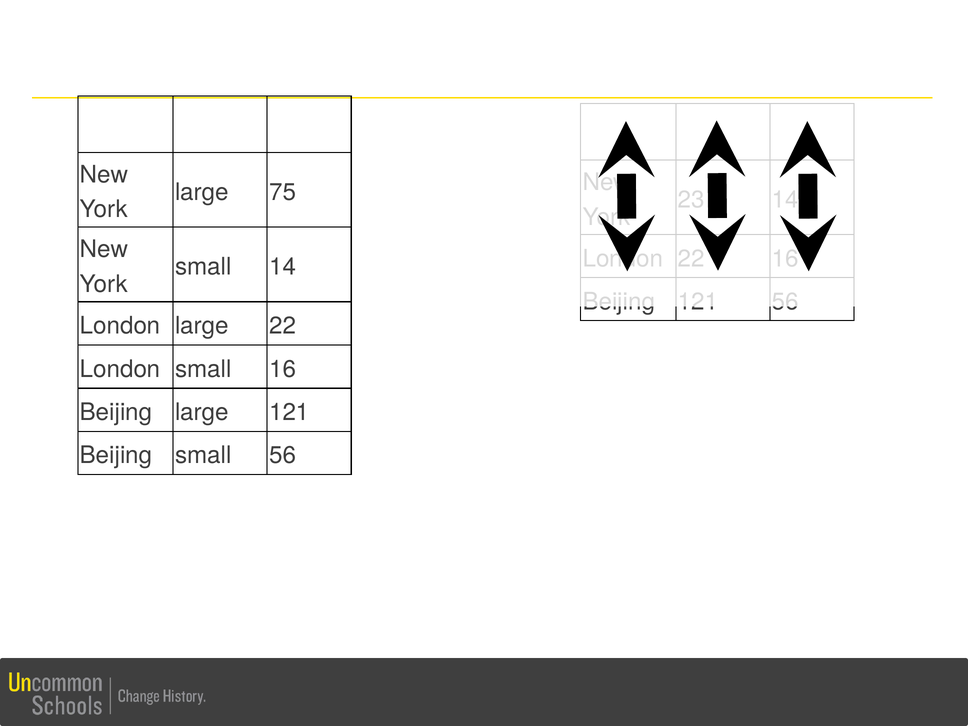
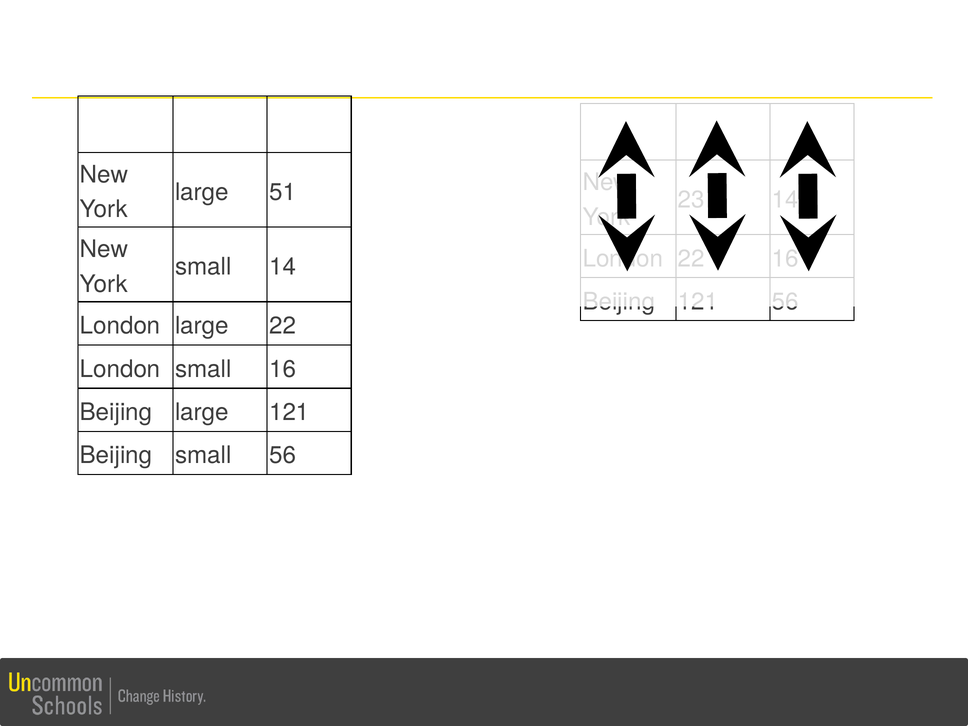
75: 75 -> 51 (283, 192)
